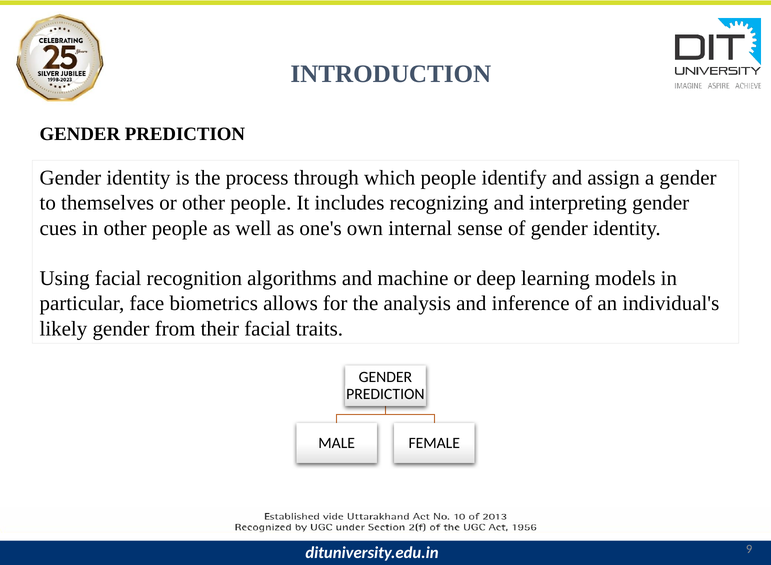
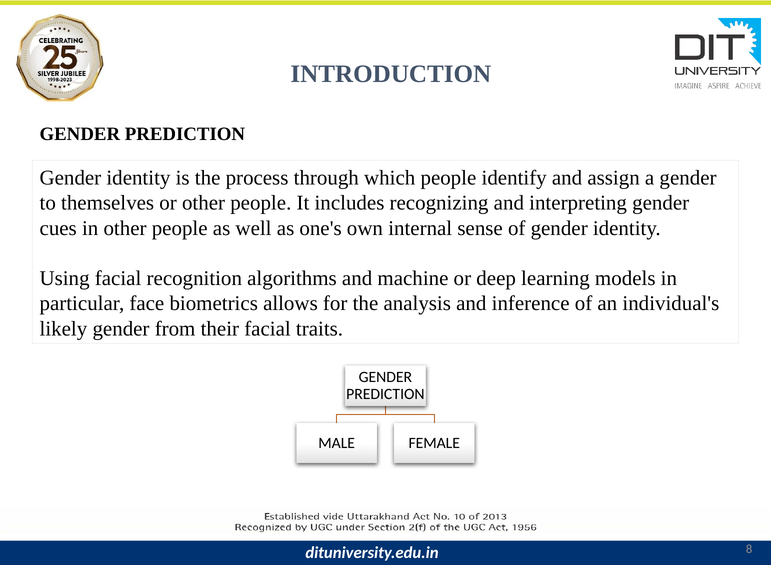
9: 9 -> 8 (749, 549)
